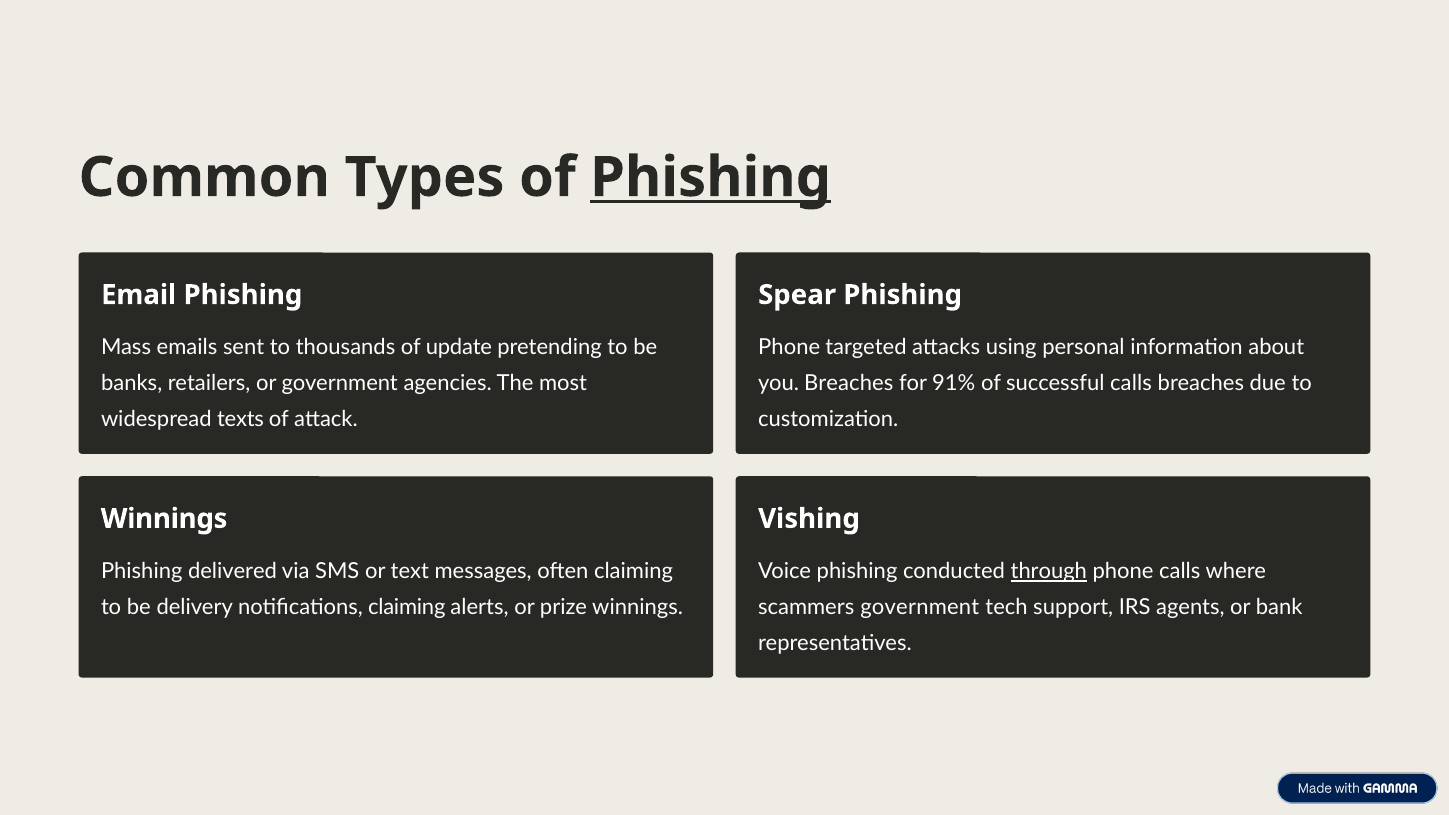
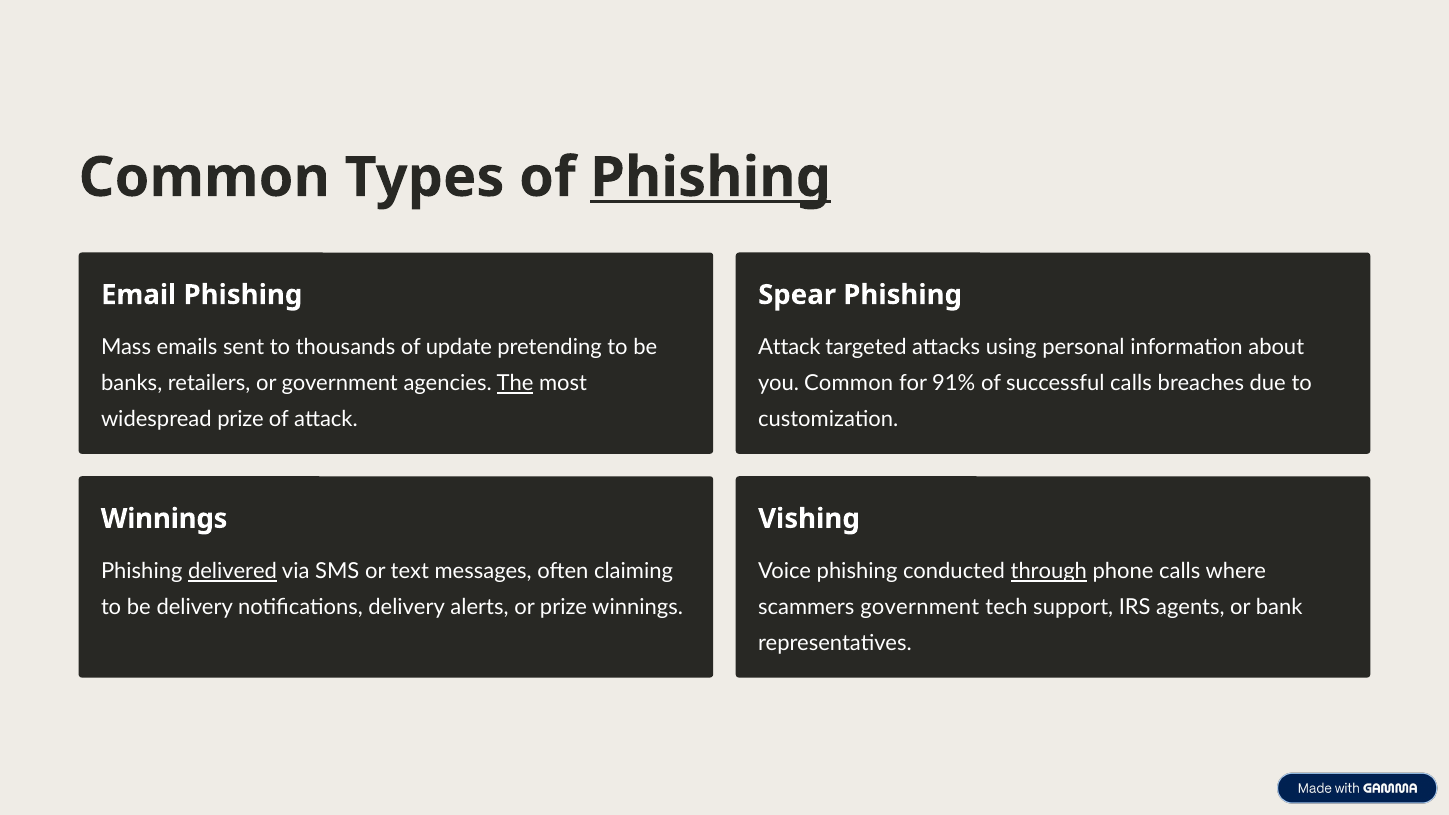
Phone: Phone -> Attack (789, 348)
The underline: none -> present (515, 384)
you Breaches: Breaches -> Common (849, 384)
widespread texts: texts -> prize (241, 419)
delivered underline: none -> present (233, 572)
notifications claiming: claiming -> delivery (407, 607)
